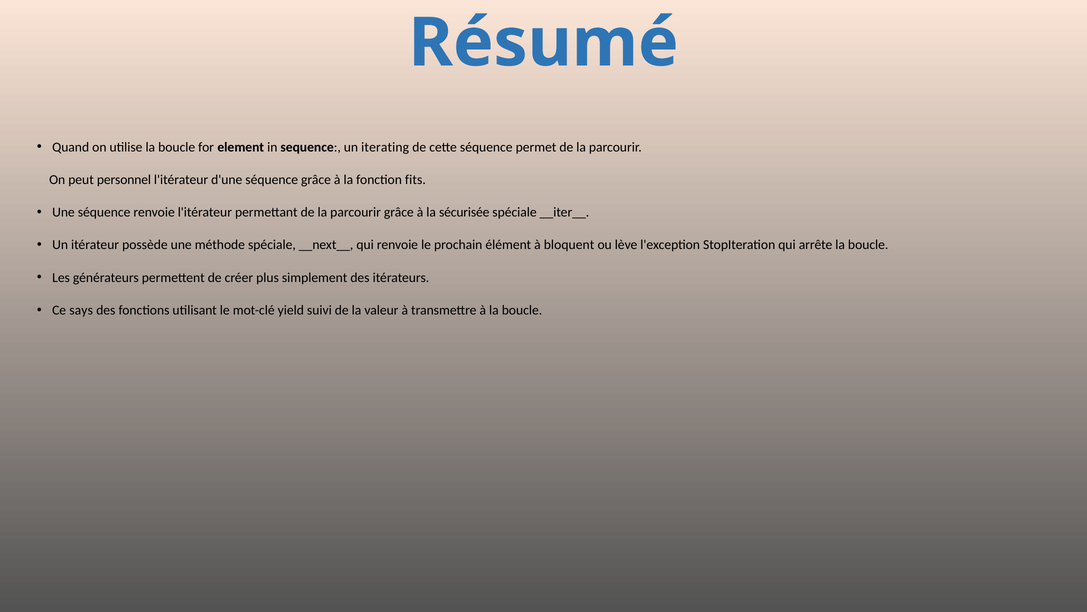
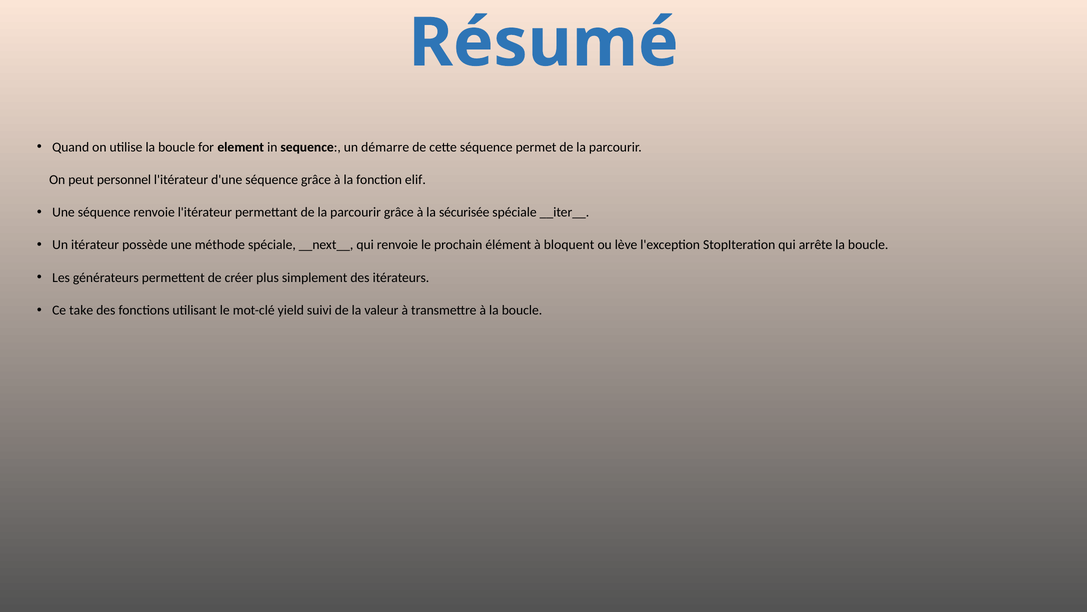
iterating: iterating -> démarre (385, 147)
fits: fits -> elif (415, 180)
says: says -> take (81, 310)
